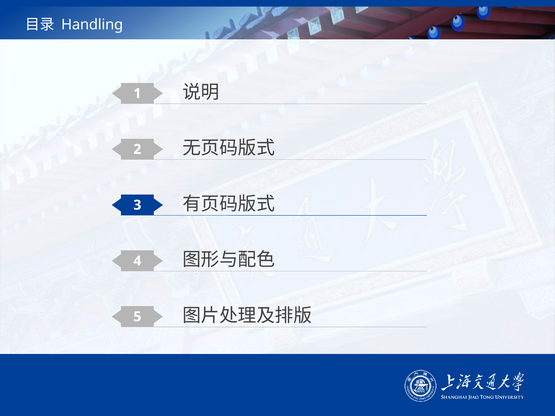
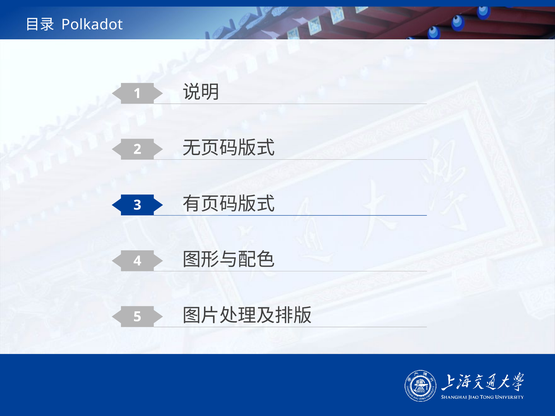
Handling: Handling -> Polkadot (92, 25)
